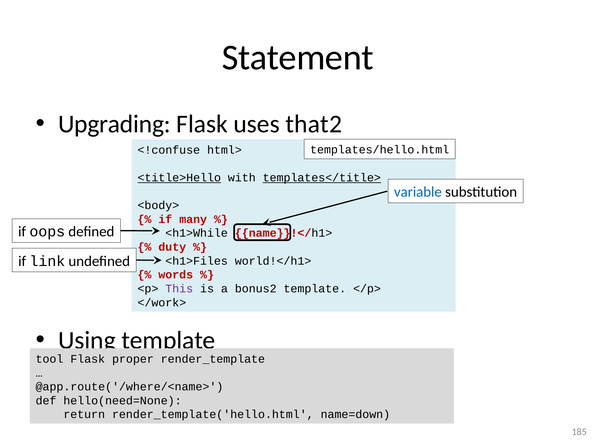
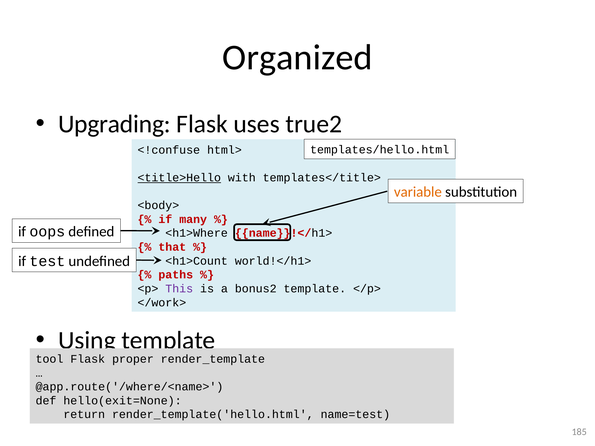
Statement: Statement -> Organized (297, 58)
that2: that2 -> true2 (314, 124)
templates</title> underline: present -> none (322, 178)
variable colour: blue -> orange (418, 192)
<h1>While: <h1>While -> <h1>Where (197, 233)
duty: duty -> that (172, 247)
link: link -> test (47, 261)
<h1>Files: <h1>Files -> <h1>Count (197, 261)
words: words -> paths (176, 275)
hello(need=None: hello(need=None -> hello(exit=None (122, 401)
name=down: name=down -> name=test (355, 415)
